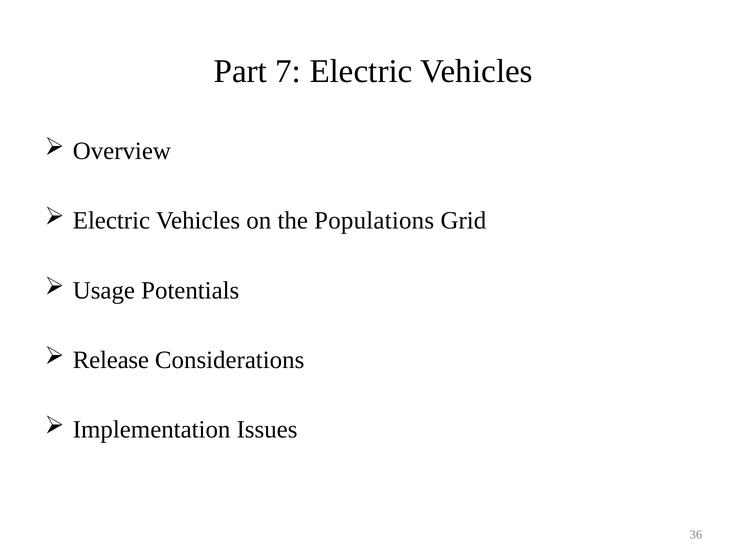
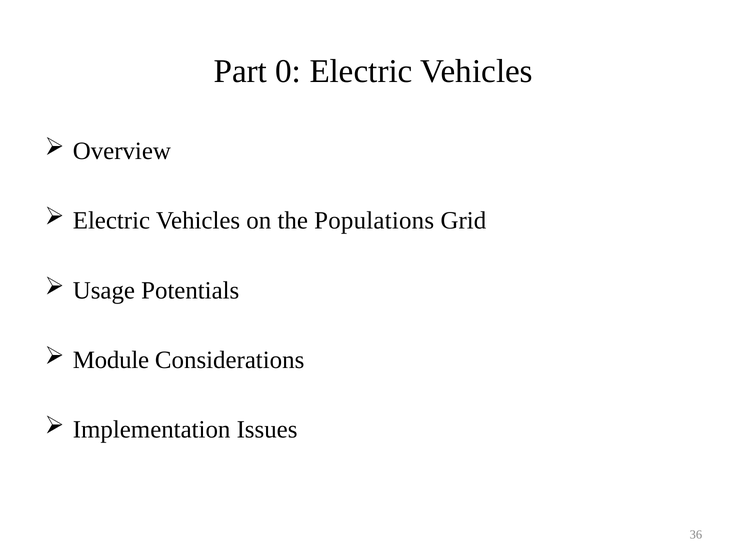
7: 7 -> 0 (288, 71)
Release: Release -> Module (111, 360)
